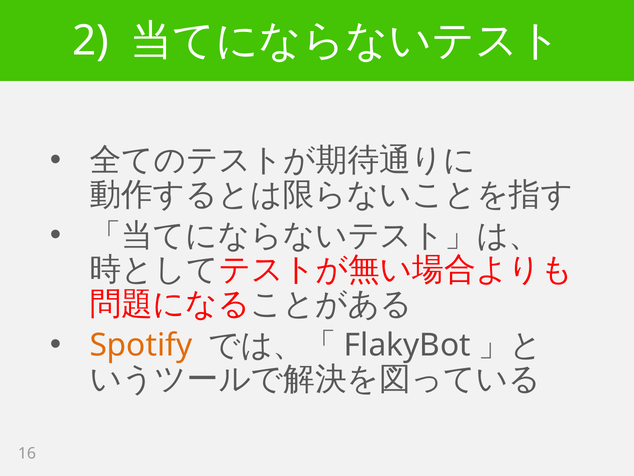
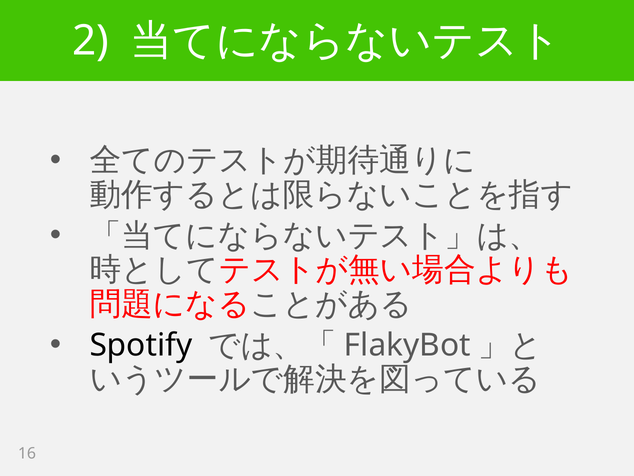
Spotify colour: orange -> black (141, 345)
